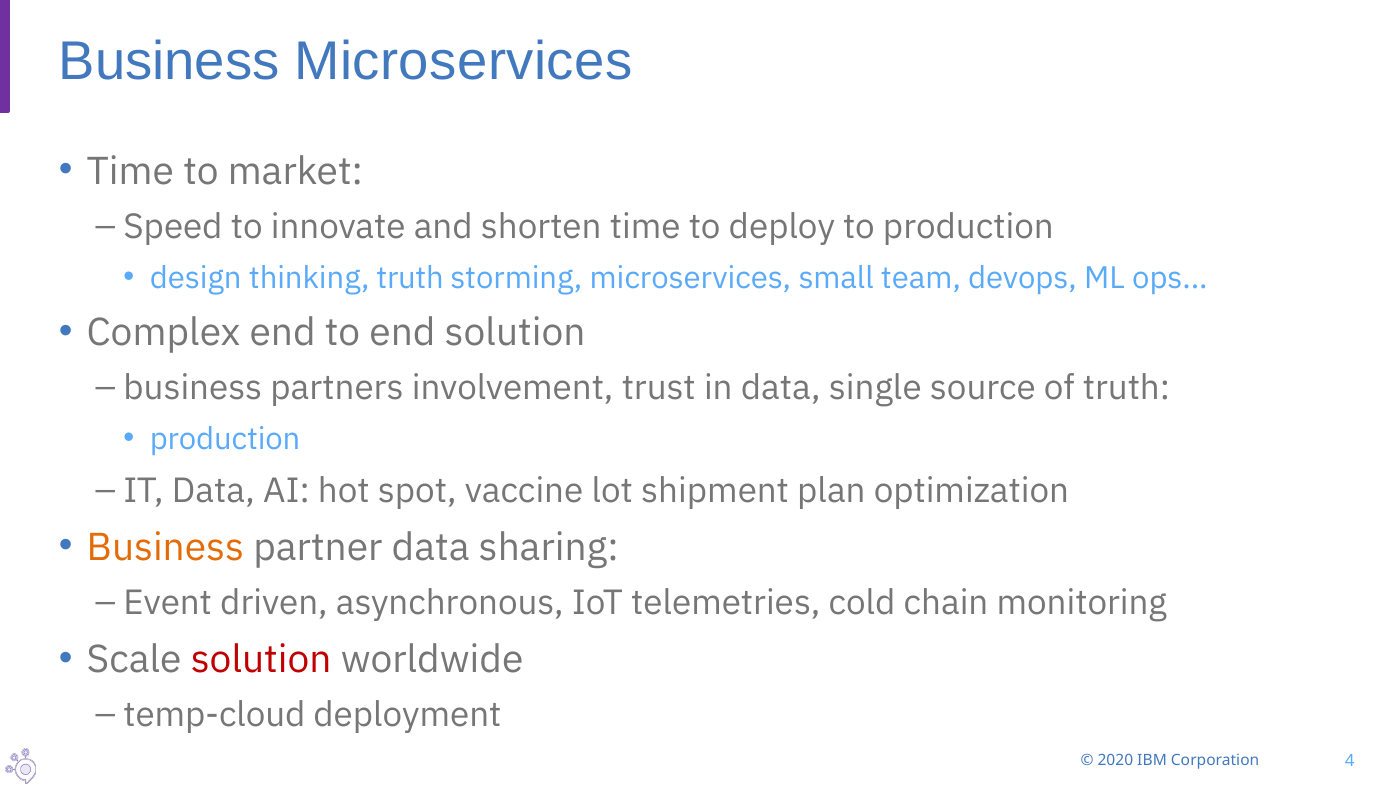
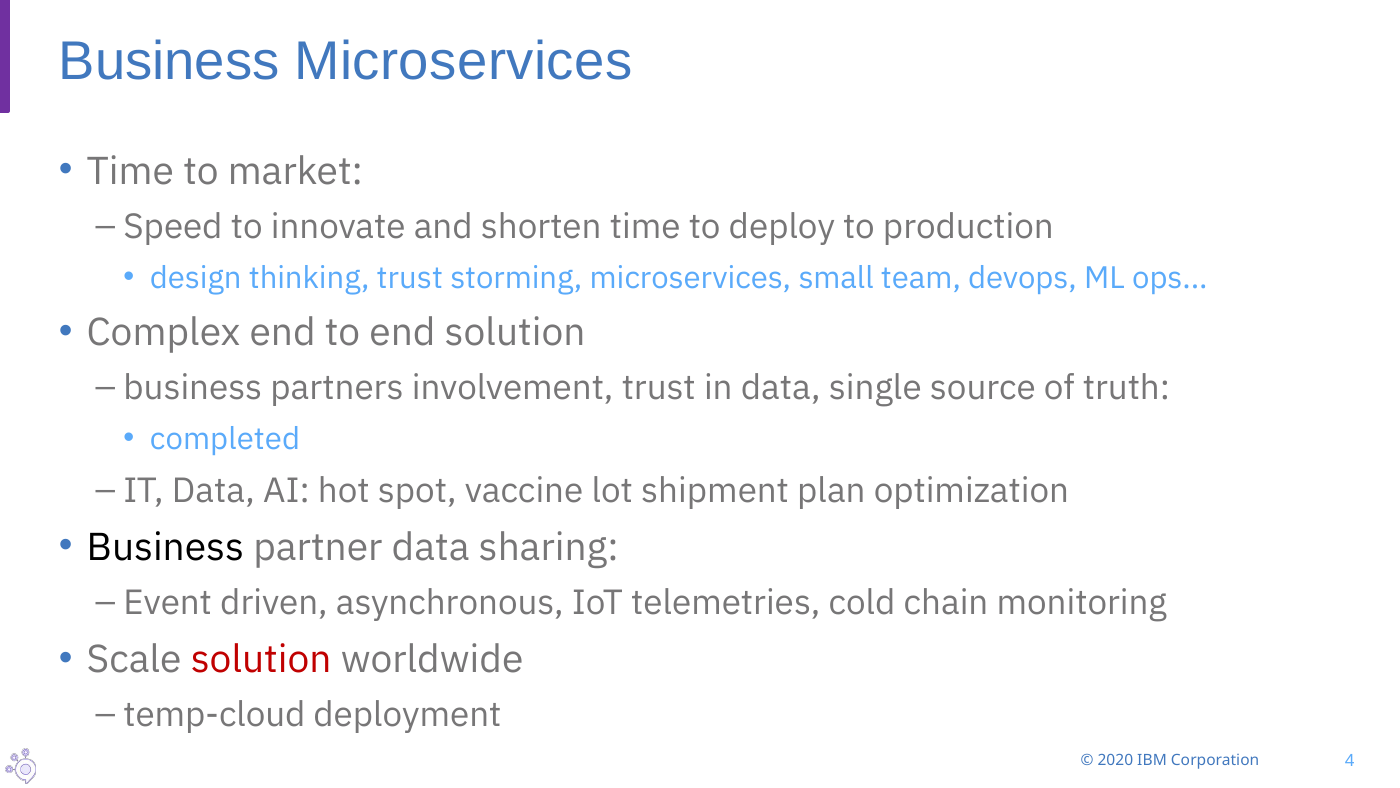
thinking truth: truth -> trust (410, 278)
production: production -> completed (225, 439)
Business colour: orange -> black (165, 547)
